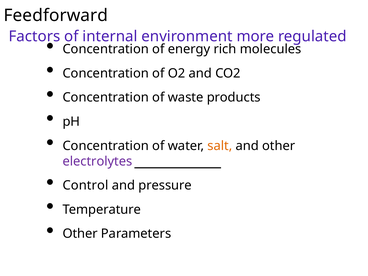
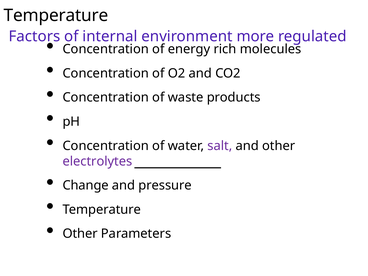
Feedforward: Feedforward -> Temperature (56, 16)
salt colour: orange -> purple (220, 146)
Control: Control -> Change (86, 185)
